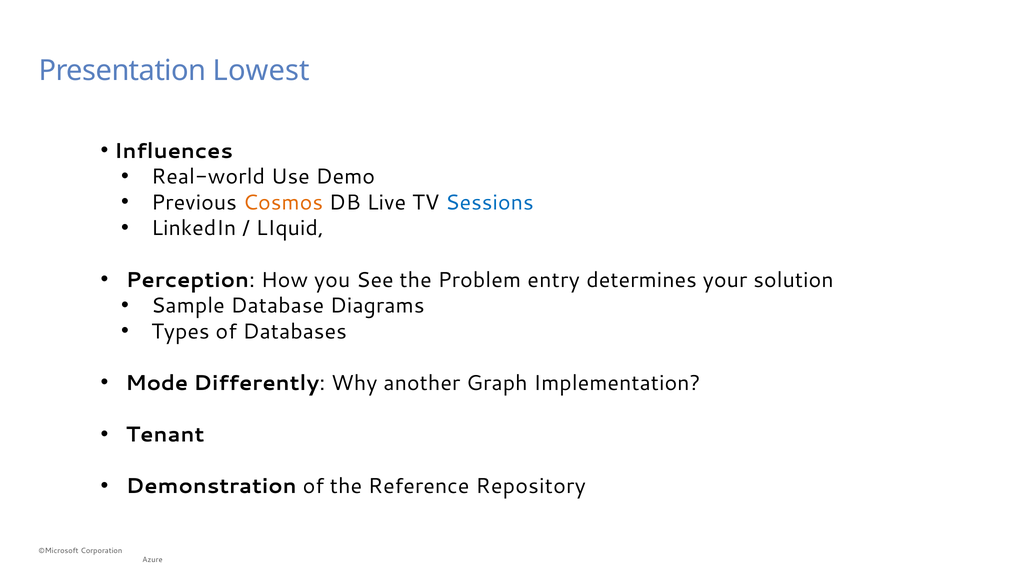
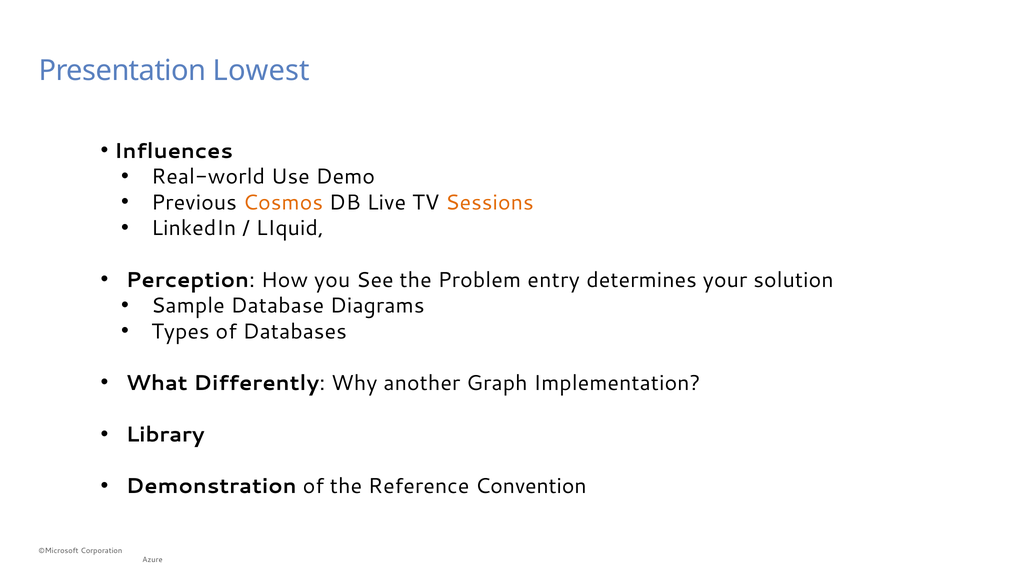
Sessions colour: blue -> orange (490, 203)
Mode: Mode -> What (157, 383)
Tenant: Tenant -> Library (165, 435)
Repository: Repository -> Convention (531, 487)
